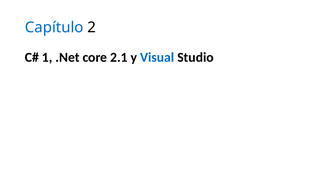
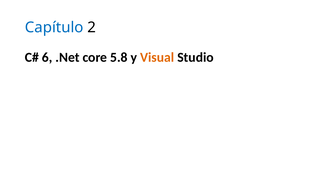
1: 1 -> 6 (47, 57)
2.1: 2.1 -> 5.8 (119, 57)
Visual colour: blue -> orange (157, 57)
